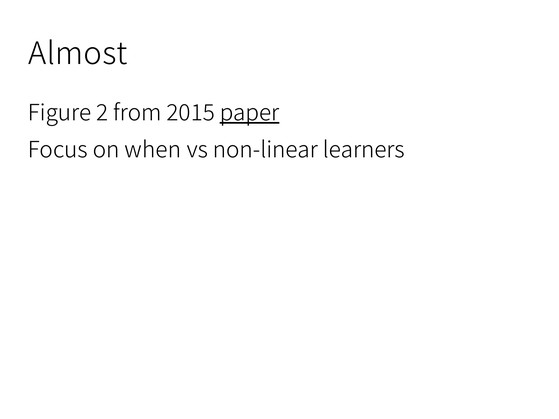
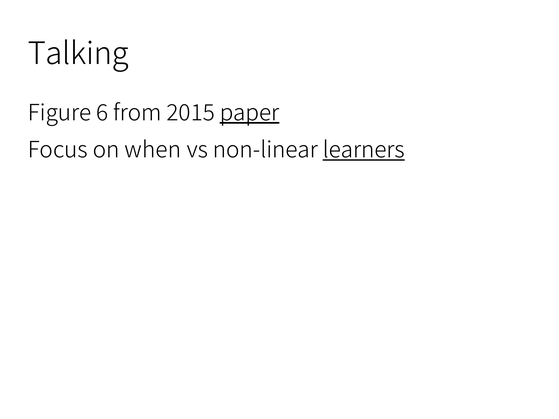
Almost: Almost -> Talking (78, 54)
2: 2 -> 6 (102, 113)
learners underline: none -> present (364, 150)
